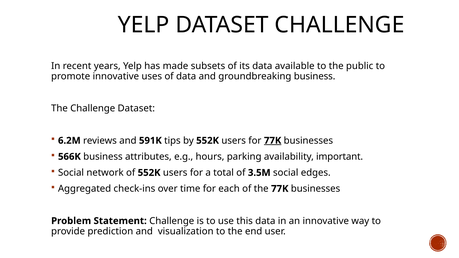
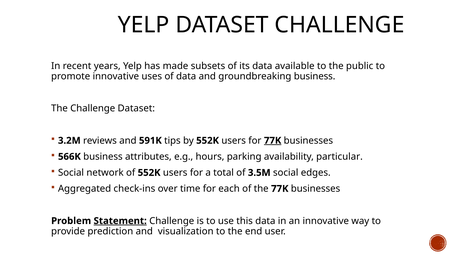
6.2M: 6.2M -> 3.2M (69, 141)
important: important -> particular (339, 157)
Statement underline: none -> present (120, 221)
